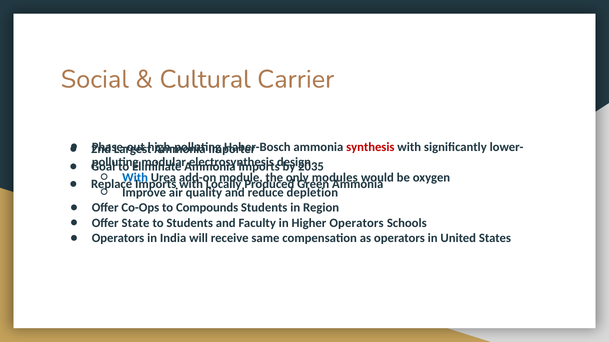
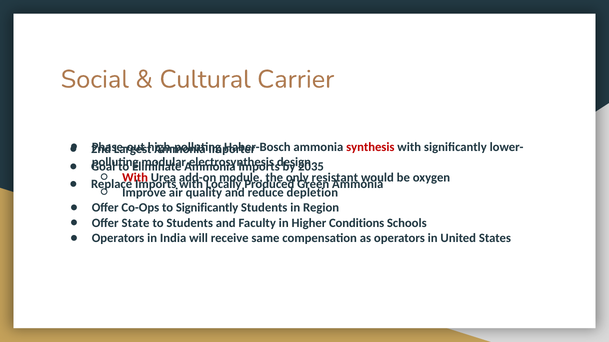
With colour: blue -> red (135, 178)
modules: modules -> resistant (335, 178)
to Compounds: Compounds -> Significantly (207, 208)
Higher Operators: Operators -> Conditions (357, 223)
